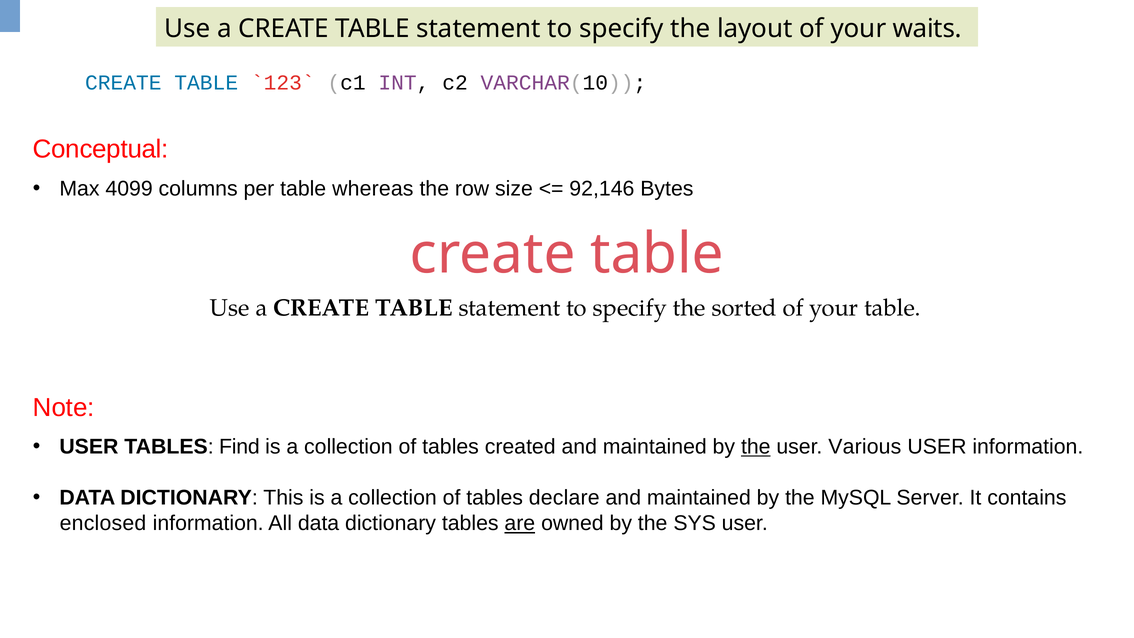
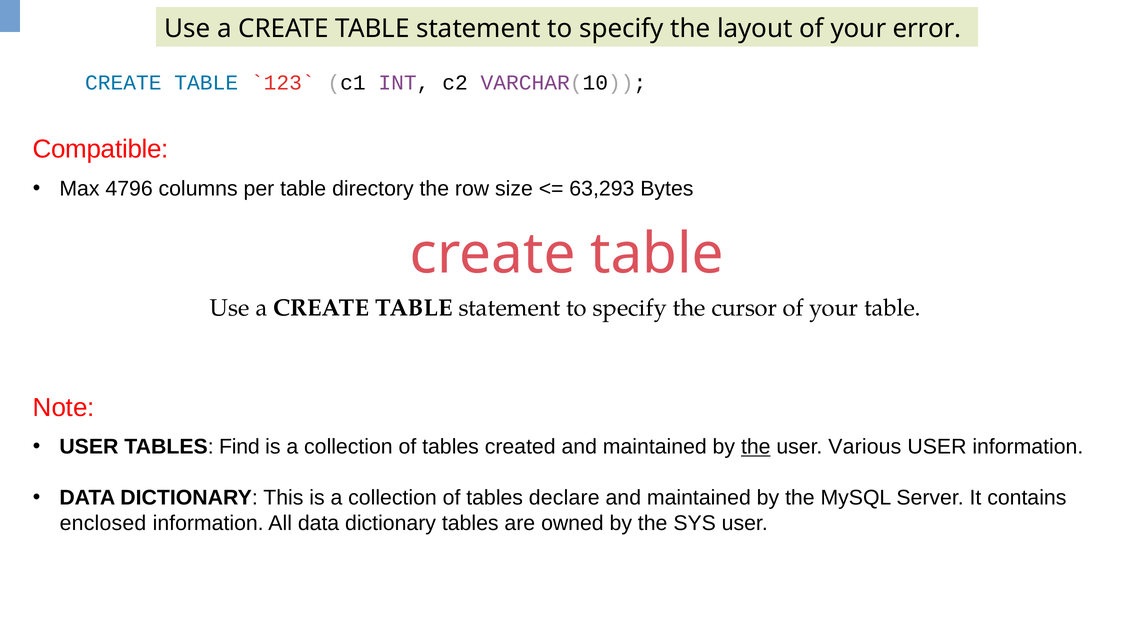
waits: waits -> error (927, 29)
Conceptual: Conceptual -> Compatible (101, 149)
4099: 4099 -> 4796 (129, 189)
whereas: whereas -> directory (373, 189)
92,146: 92,146 -> 63,293 (602, 189)
sorted: sorted -> cursor (744, 308)
are underline: present -> none (520, 523)
